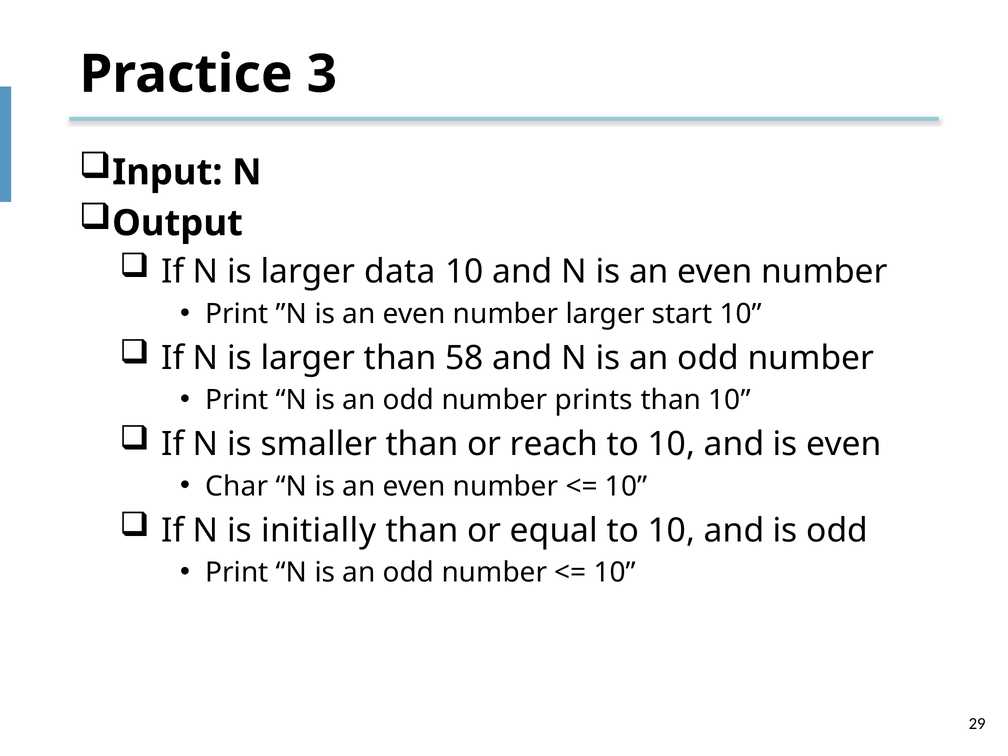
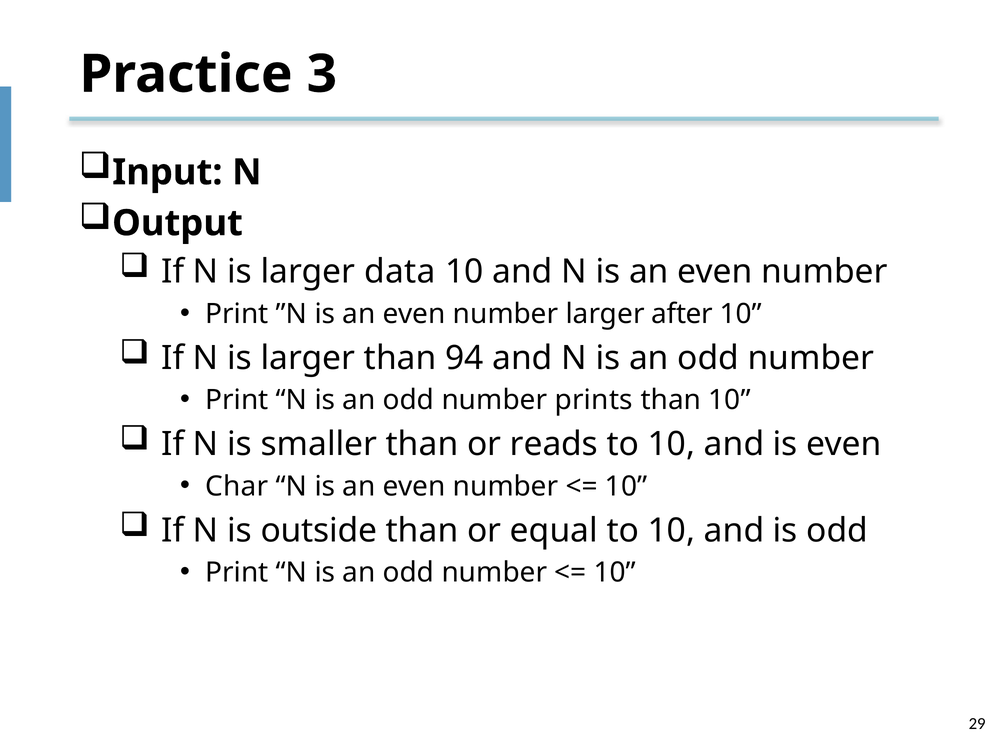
start: start -> after (682, 314)
58: 58 -> 94 (464, 358)
reach: reach -> reads (554, 444)
initially: initially -> outside (319, 530)
